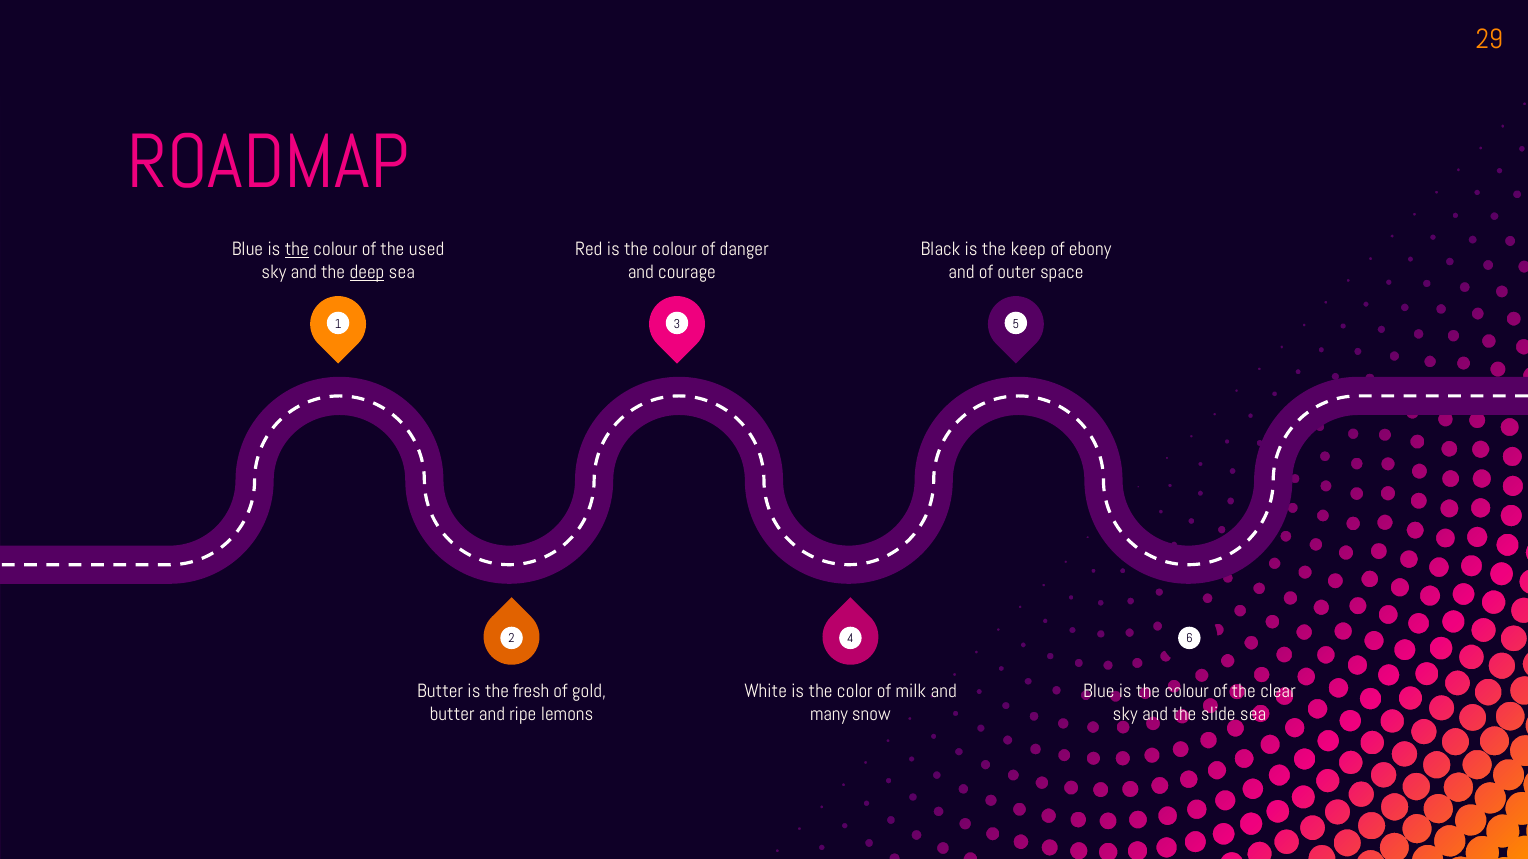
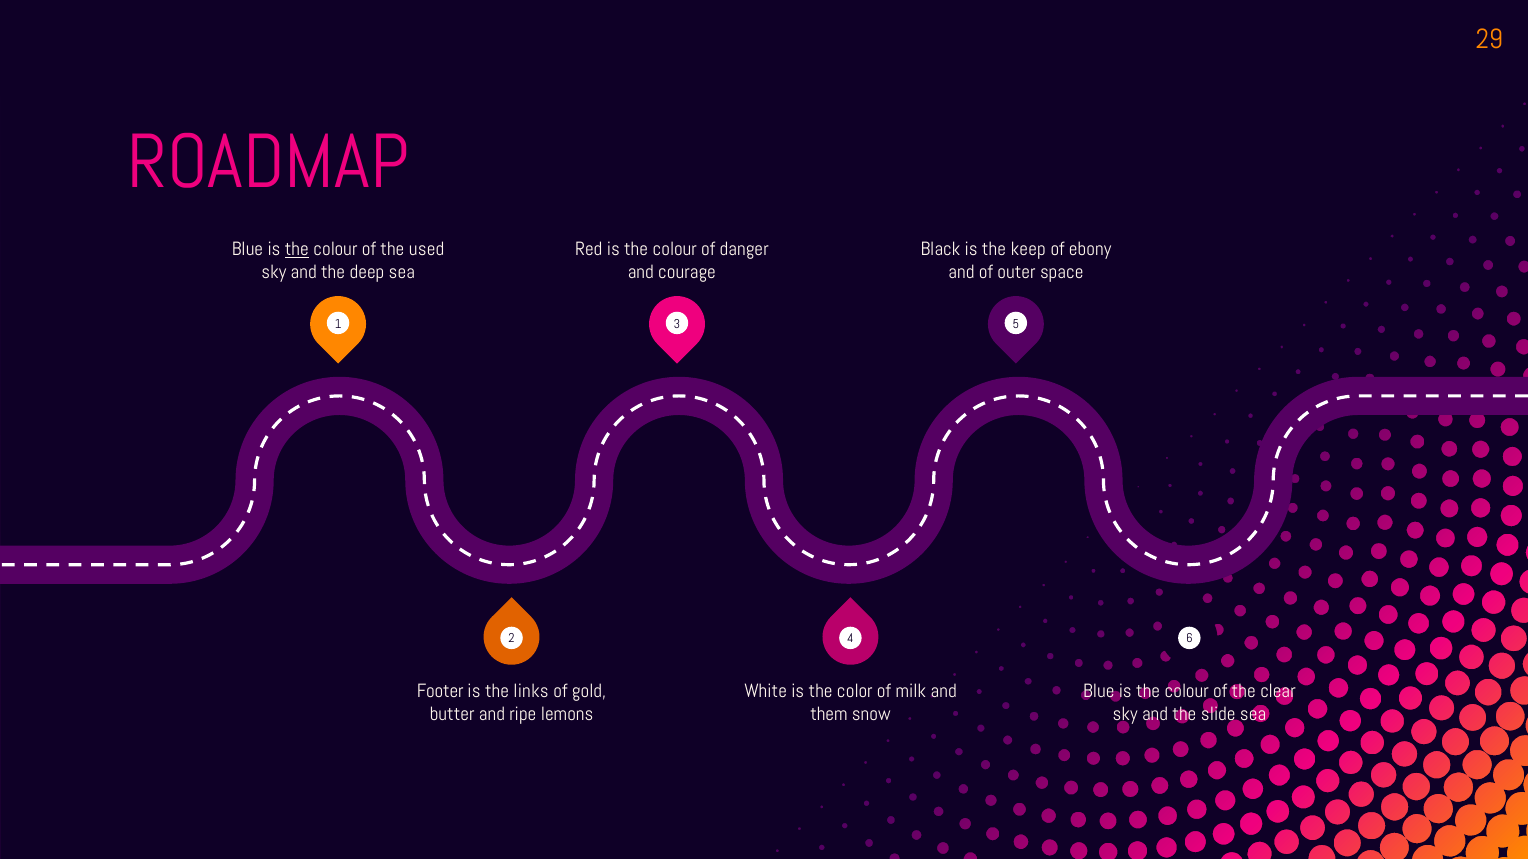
deep underline: present -> none (367, 272)
Butter: Butter -> Footer (440, 692)
fresh: fresh -> links (531, 692)
many: many -> them (829, 715)
